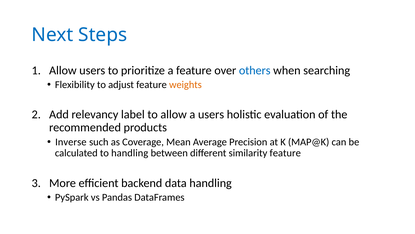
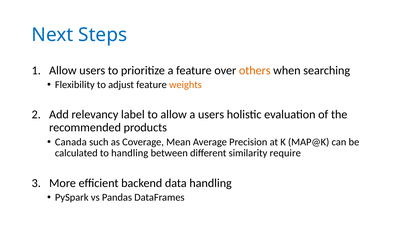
others colour: blue -> orange (255, 70)
Inverse: Inverse -> Canada (71, 142)
similarity feature: feature -> require (285, 153)
